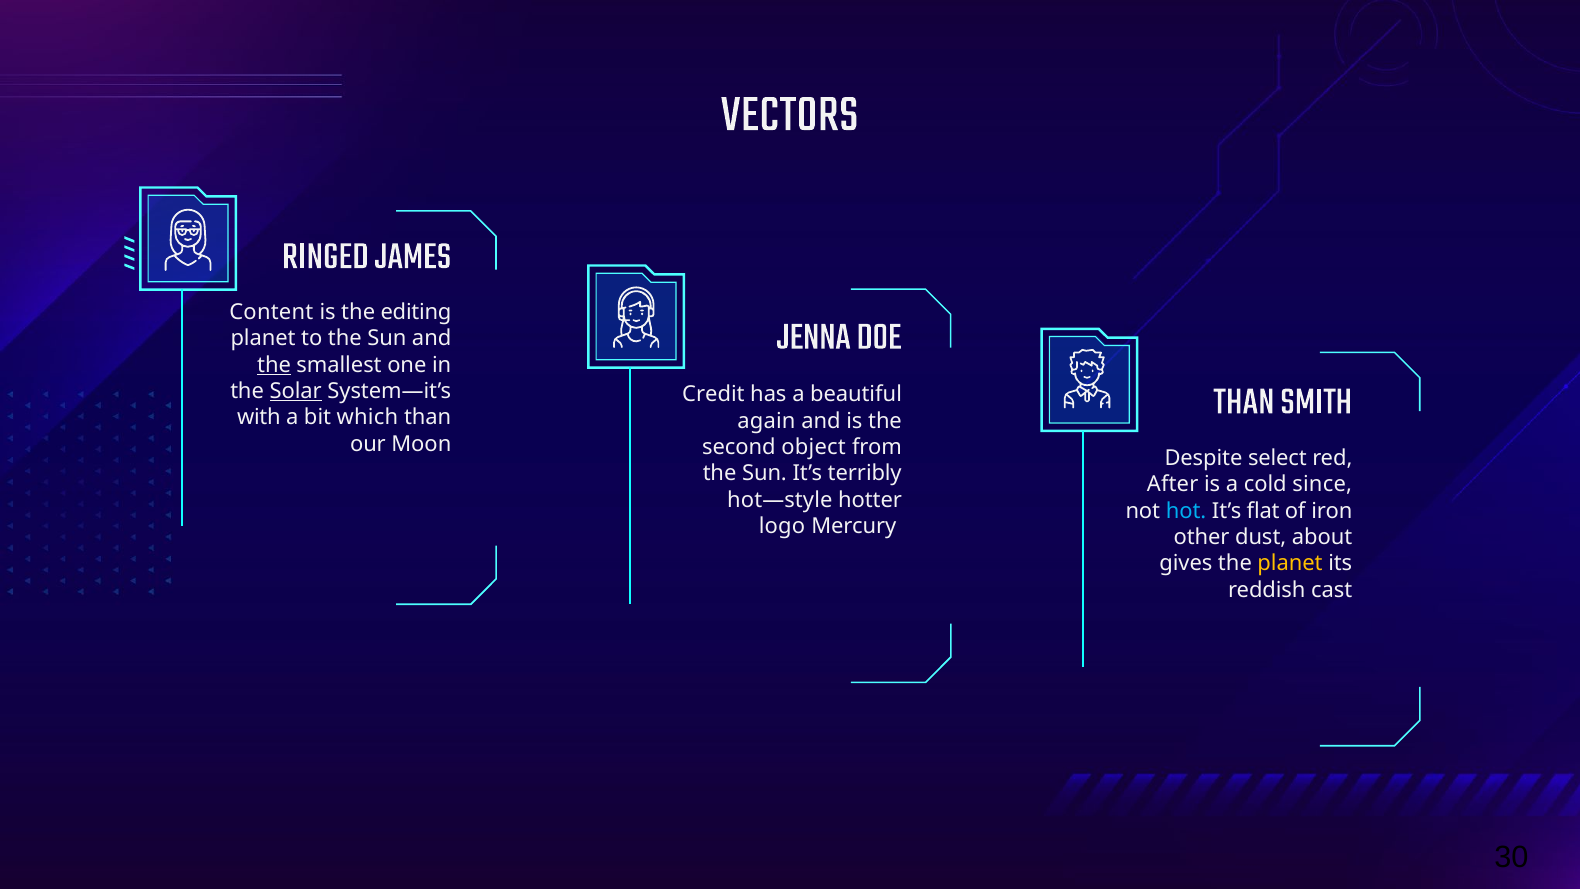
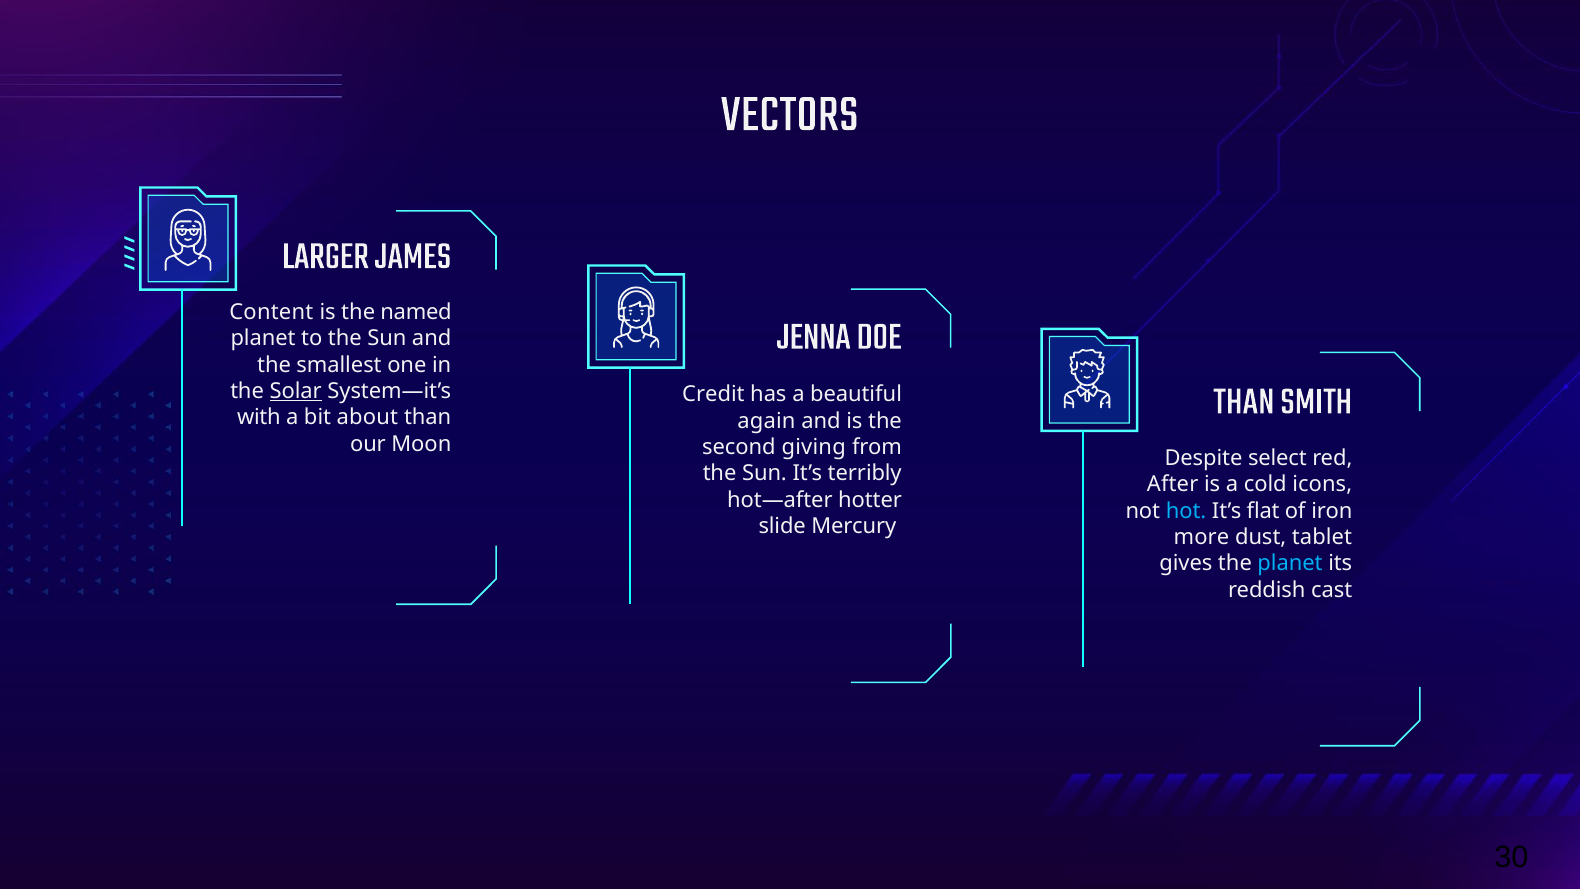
RINGED: RINGED -> LARGER (326, 255)
editing: editing -> named (416, 312)
the underline: present -> none (274, 365)
which: which -> about (367, 418)
object: object -> giving (814, 447)
since: since -> icons (1322, 484)
hot—style: hot—style -> hot—after (780, 500)
logo: logo -> slide (782, 526)
other: other -> more (1201, 537)
about: about -> tablet (1322, 537)
planet colour: yellow -> light blue (1290, 564)
